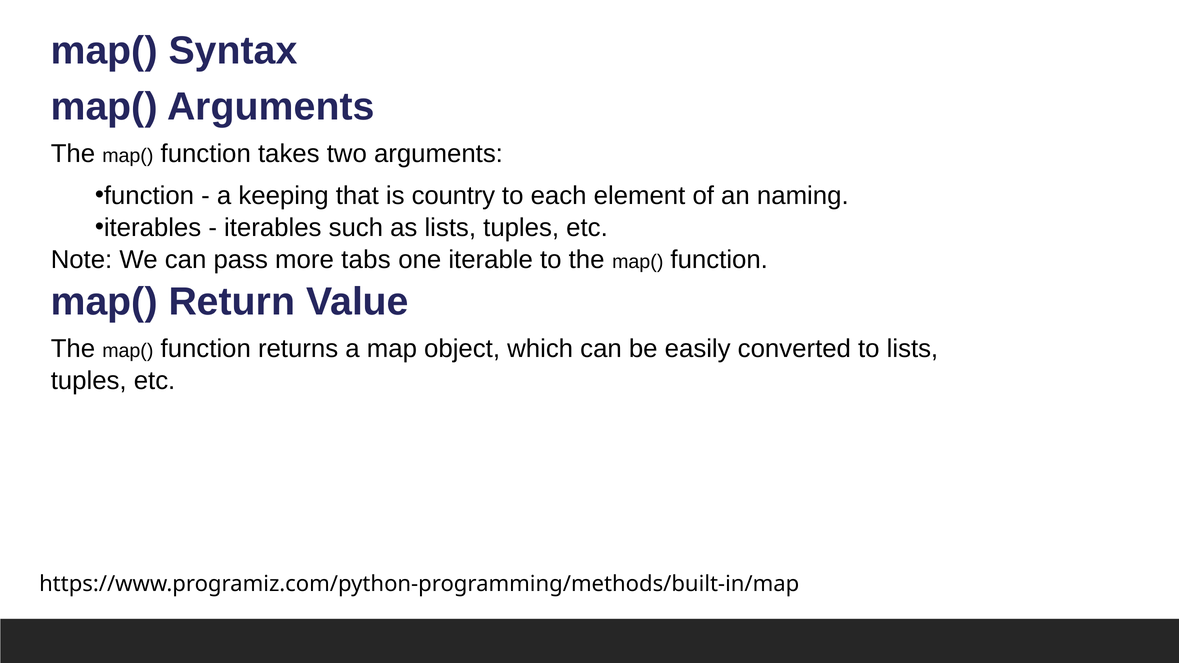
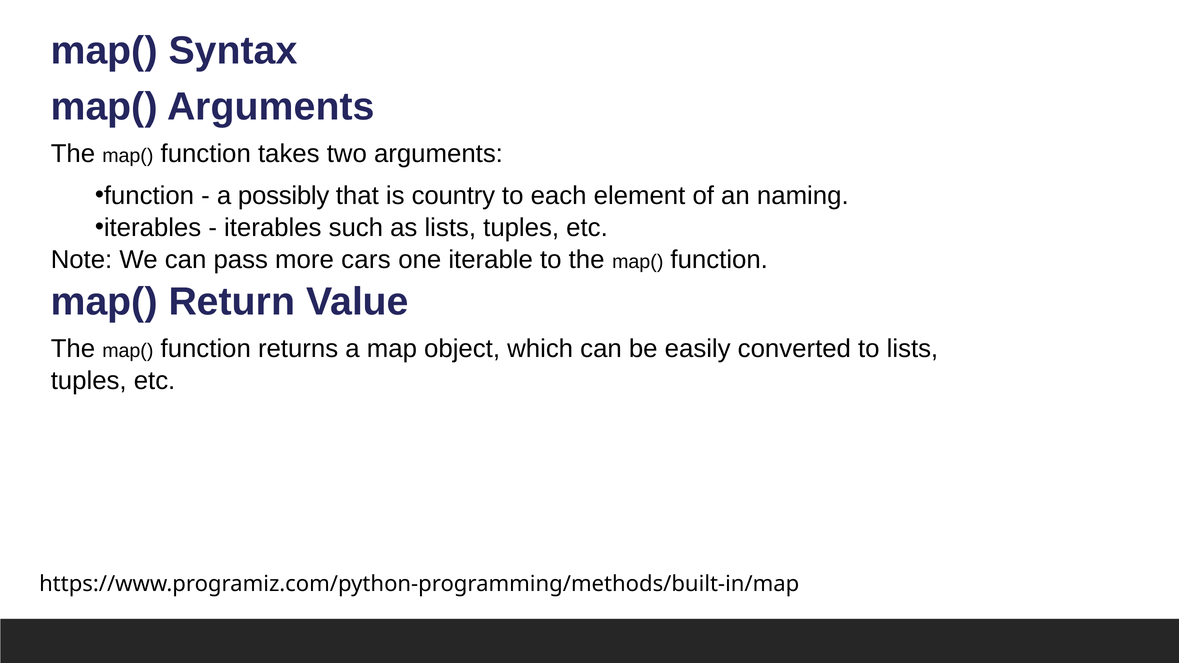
keeping: keeping -> possibly (284, 196)
tabs: tabs -> cars (366, 260)
